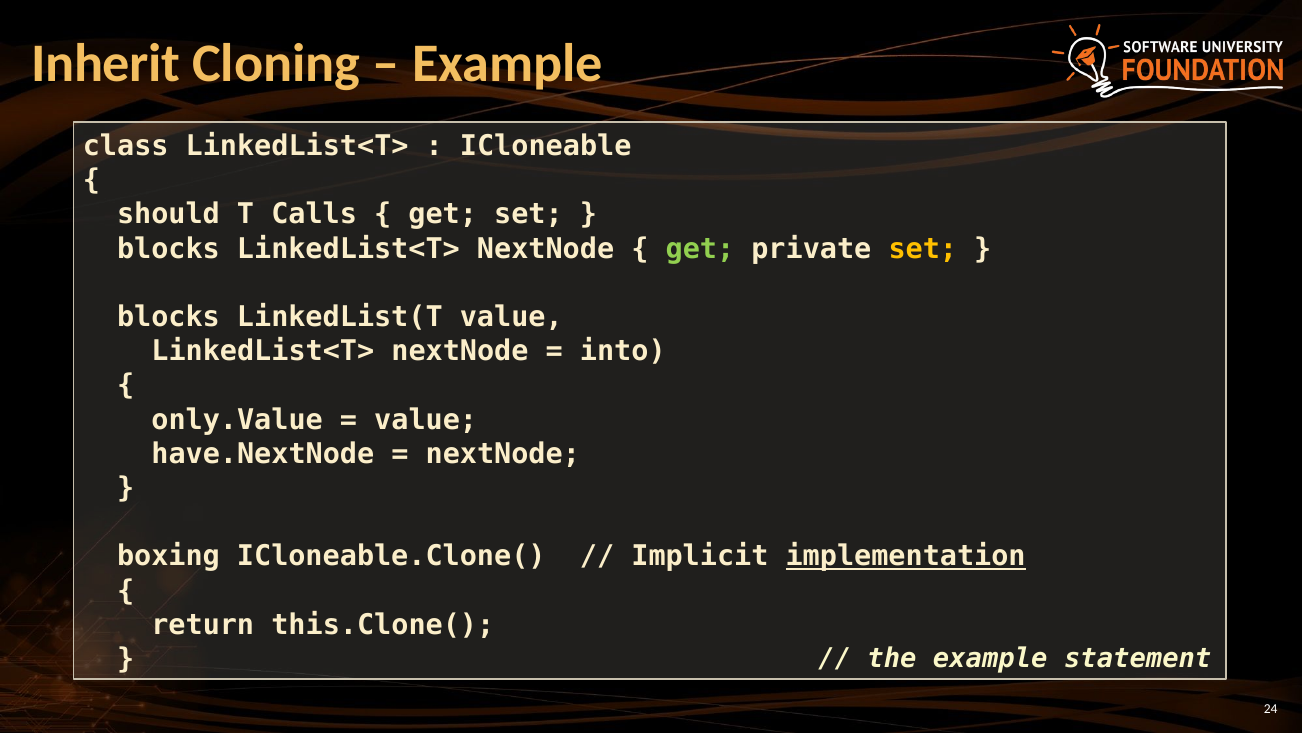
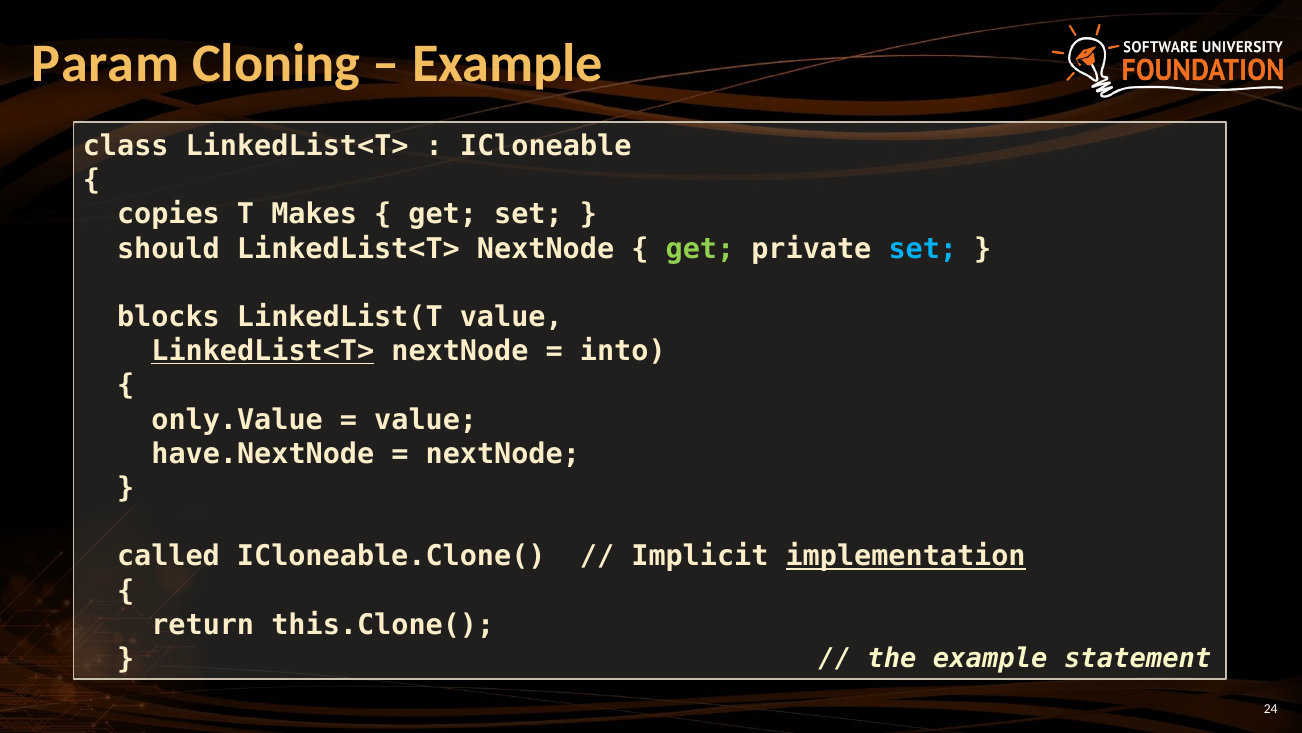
Inherit: Inherit -> Param (106, 63)
should: should -> copies (168, 214)
Calls: Calls -> Makes (314, 214)
blocks: blocks -> should (168, 249)
set colour: yellow -> light blue (923, 249)
LinkedList<T> underline: none -> present (263, 351)
boxing: boxing -> called (168, 556)
